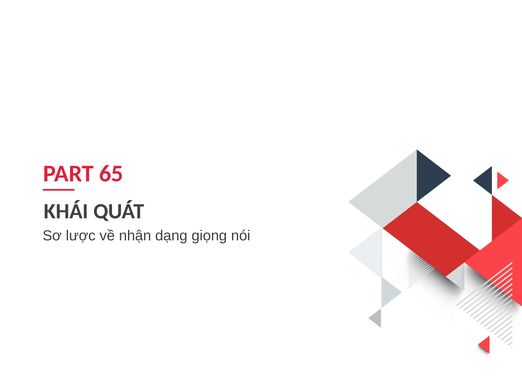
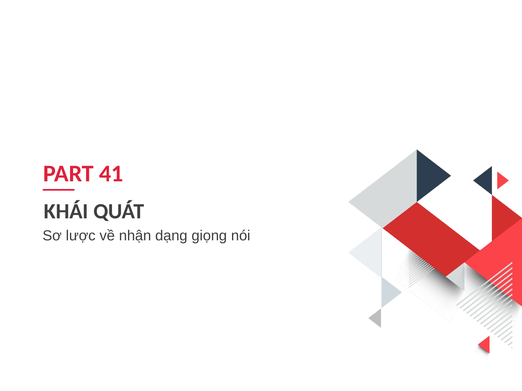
65: 65 -> 41 (111, 174)
